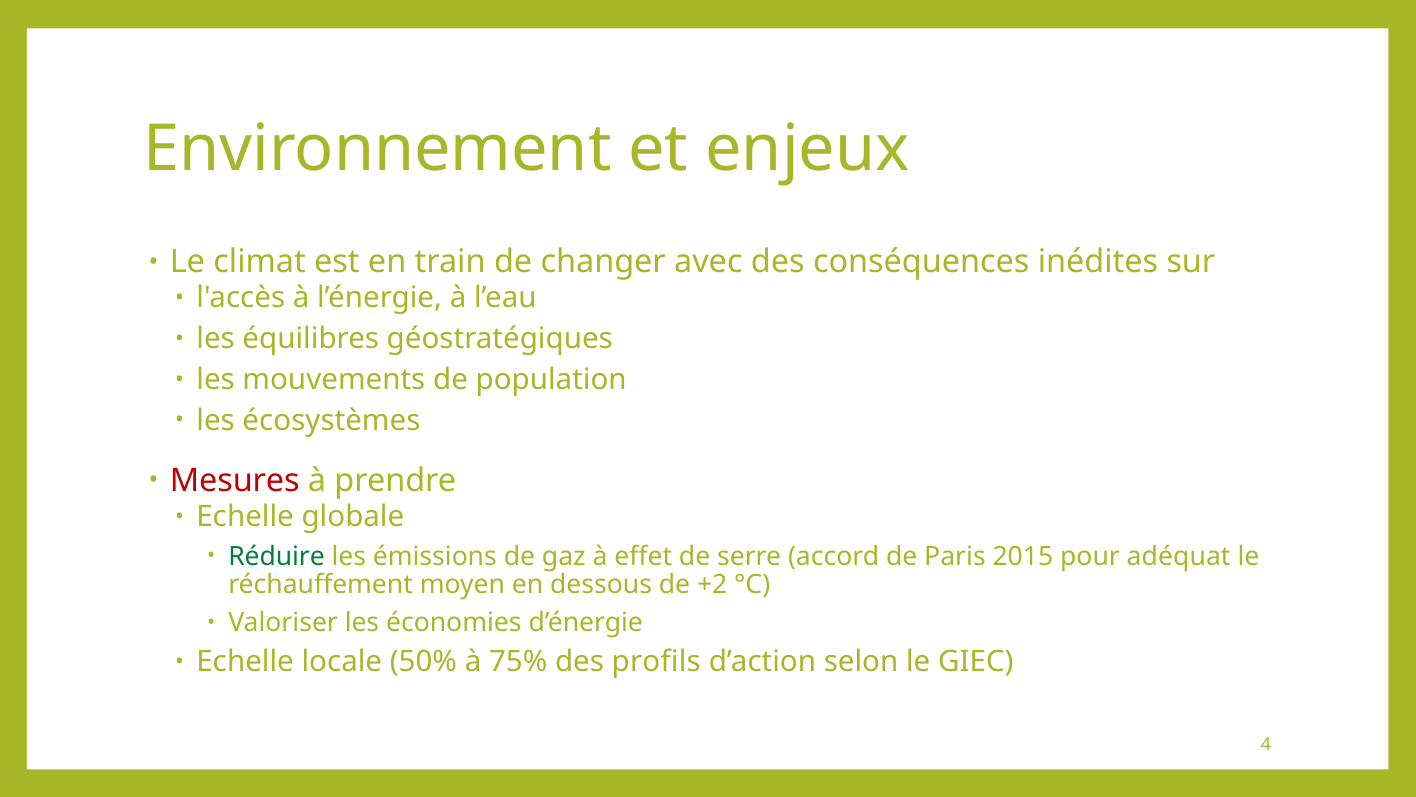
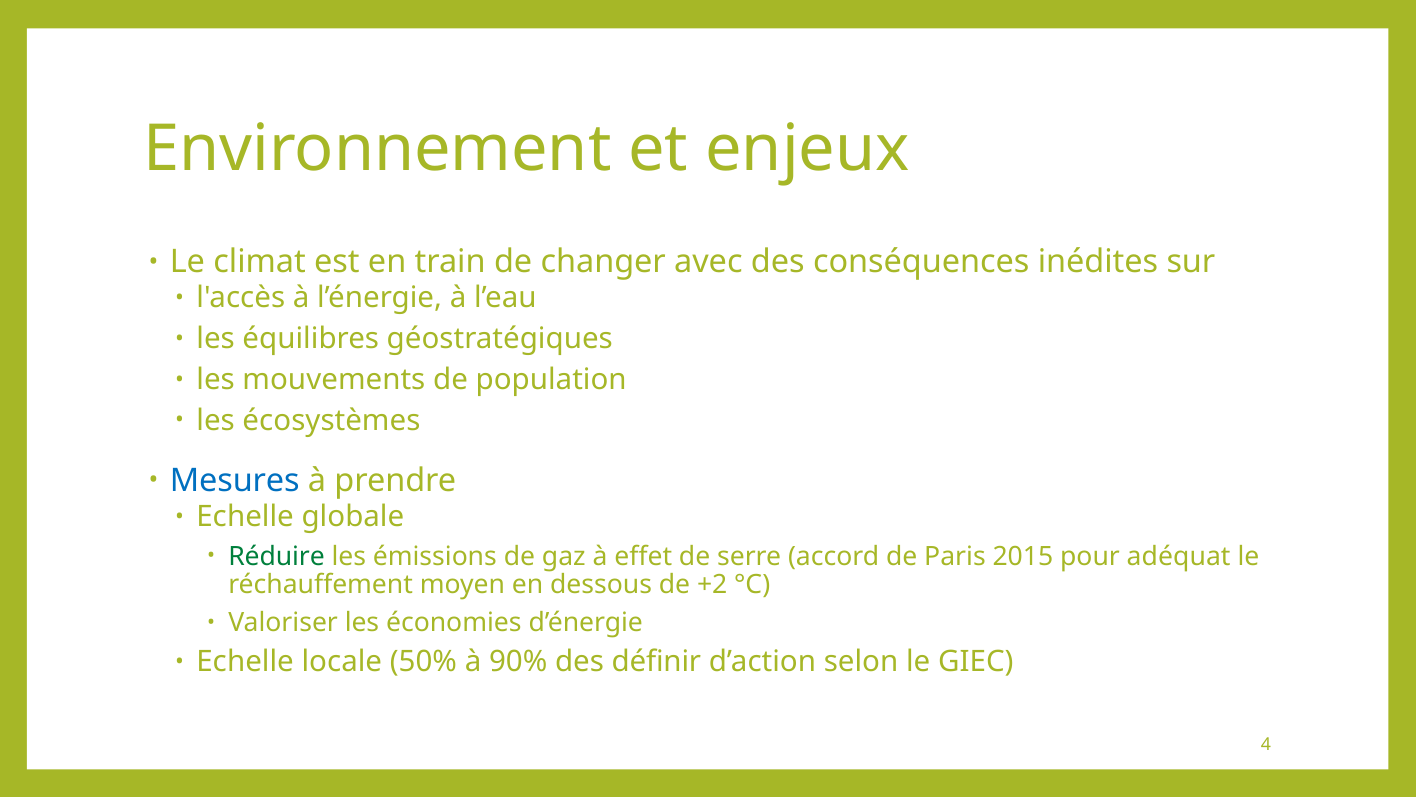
Mesures colour: red -> blue (235, 480)
75%: 75% -> 90% (518, 661)
profils: profils -> définir (656, 661)
